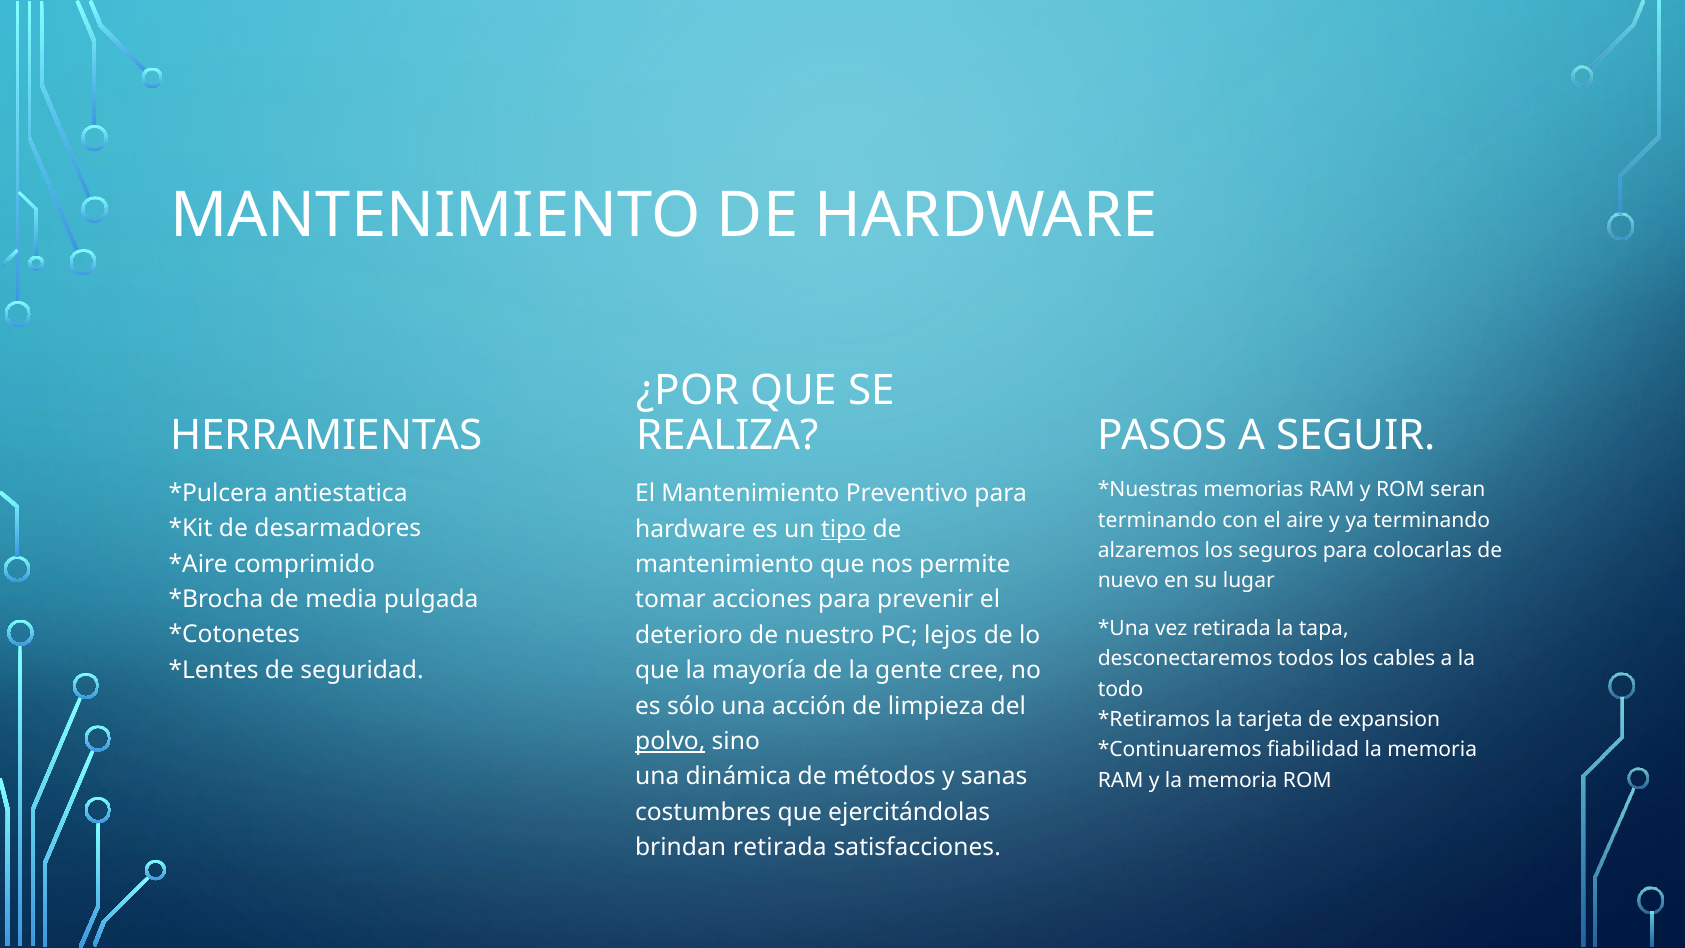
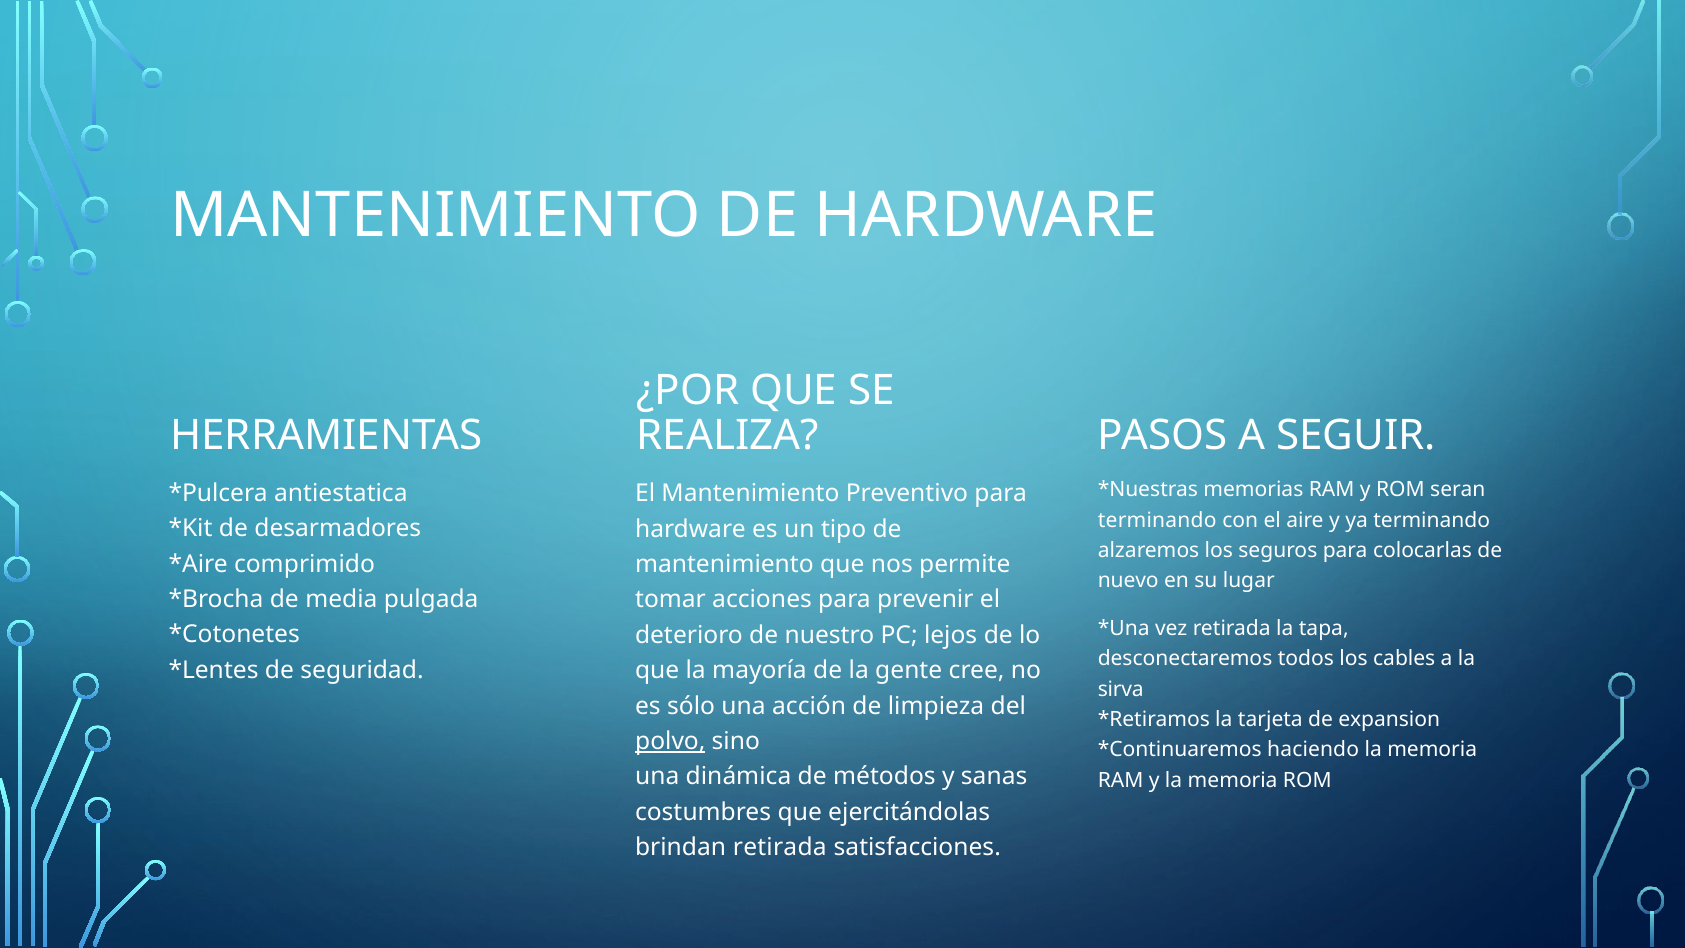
tipo underline: present -> none (844, 529)
todo: todo -> sirva (1121, 689)
fiabilidad: fiabilidad -> haciendo (1313, 750)
